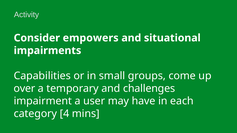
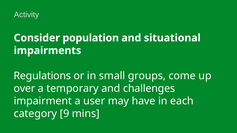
empowers: empowers -> population (91, 38)
Capabilities: Capabilities -> Regulations (42, 76)
4: 4 -> 9 (64, 114)
